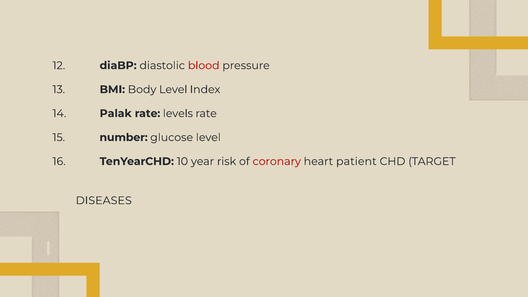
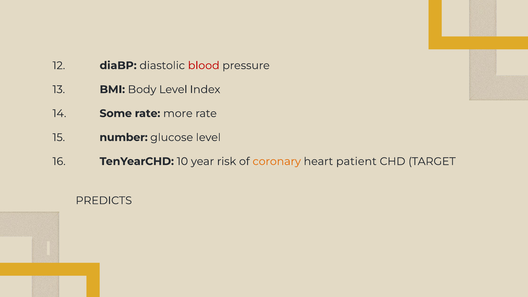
Palak: Palak -> Some (116, 113)
levels: levels -> more (178, 113)
coronary colour: red -> orange (277, 161)
DISEASES: DISEASES -> PREDICTS (104, 201)
